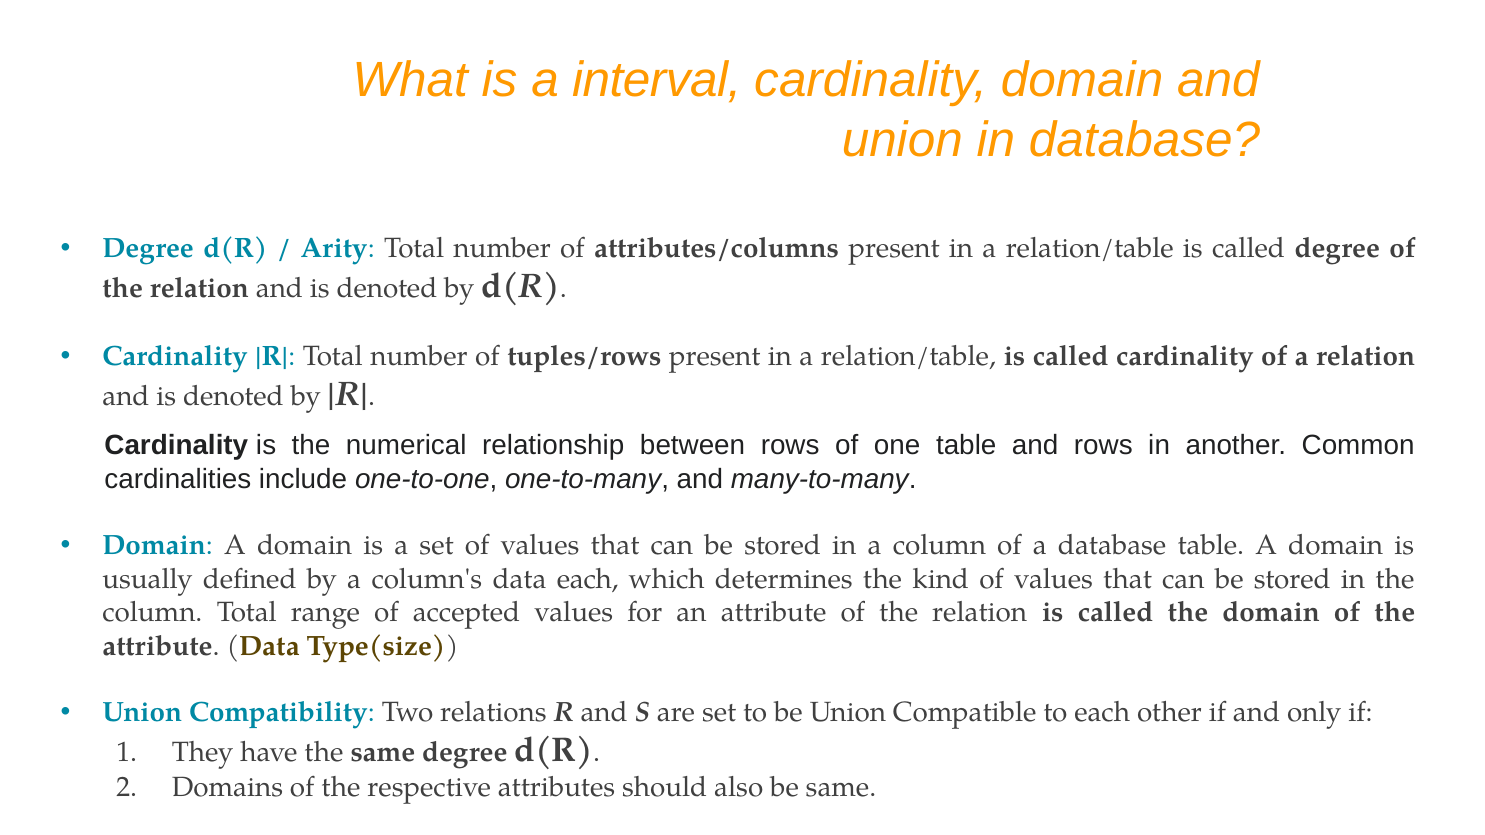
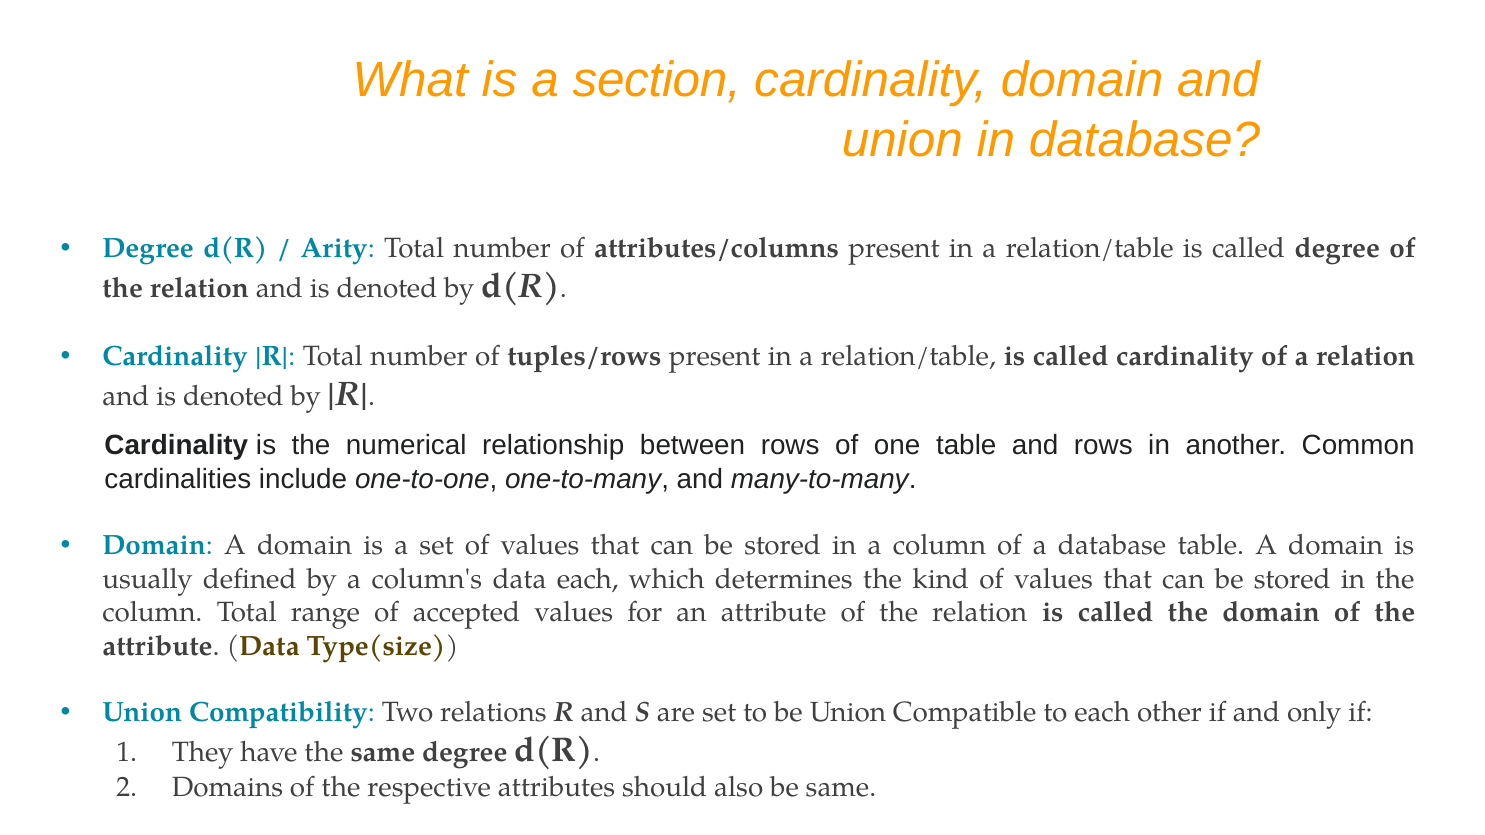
interval: interval -> section (657, 81)
